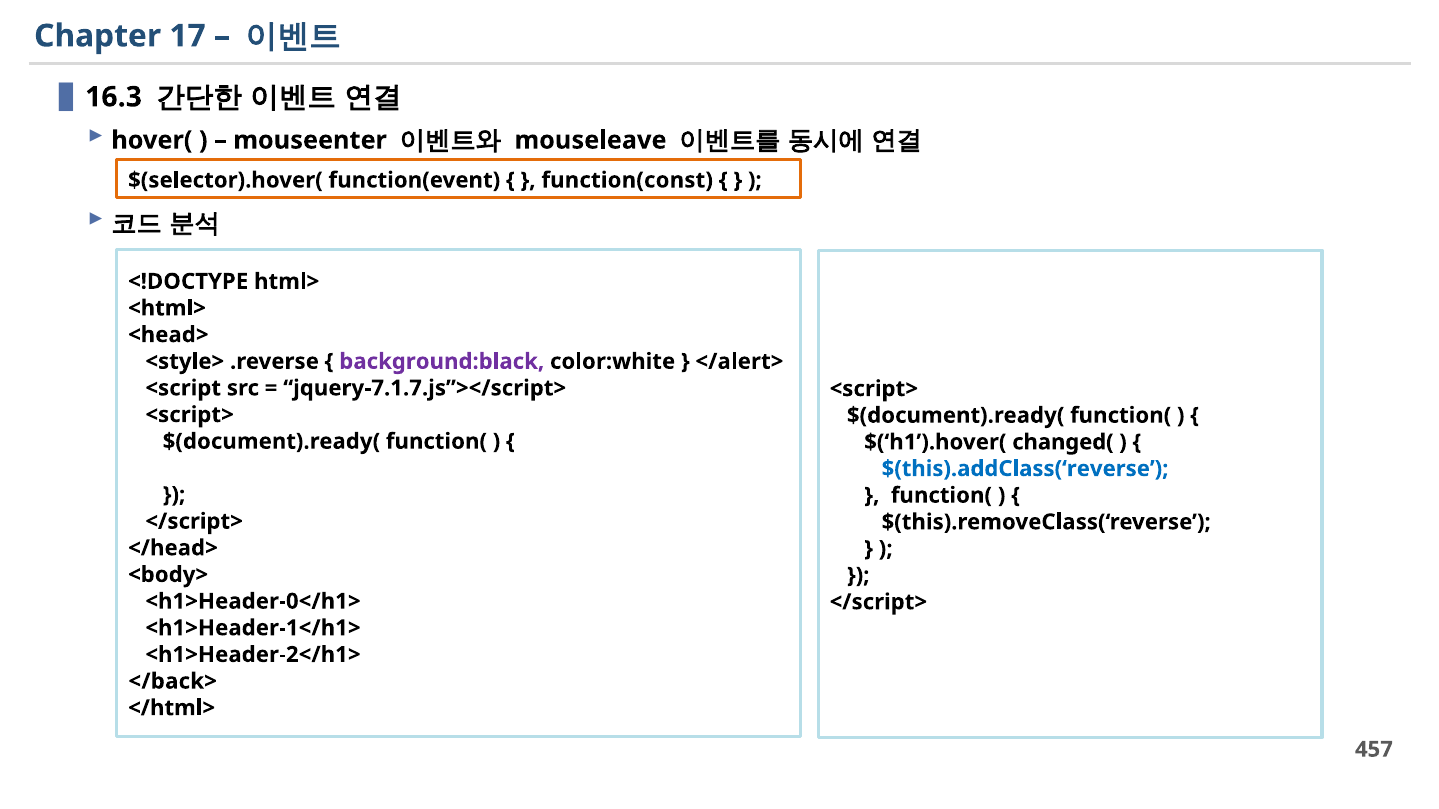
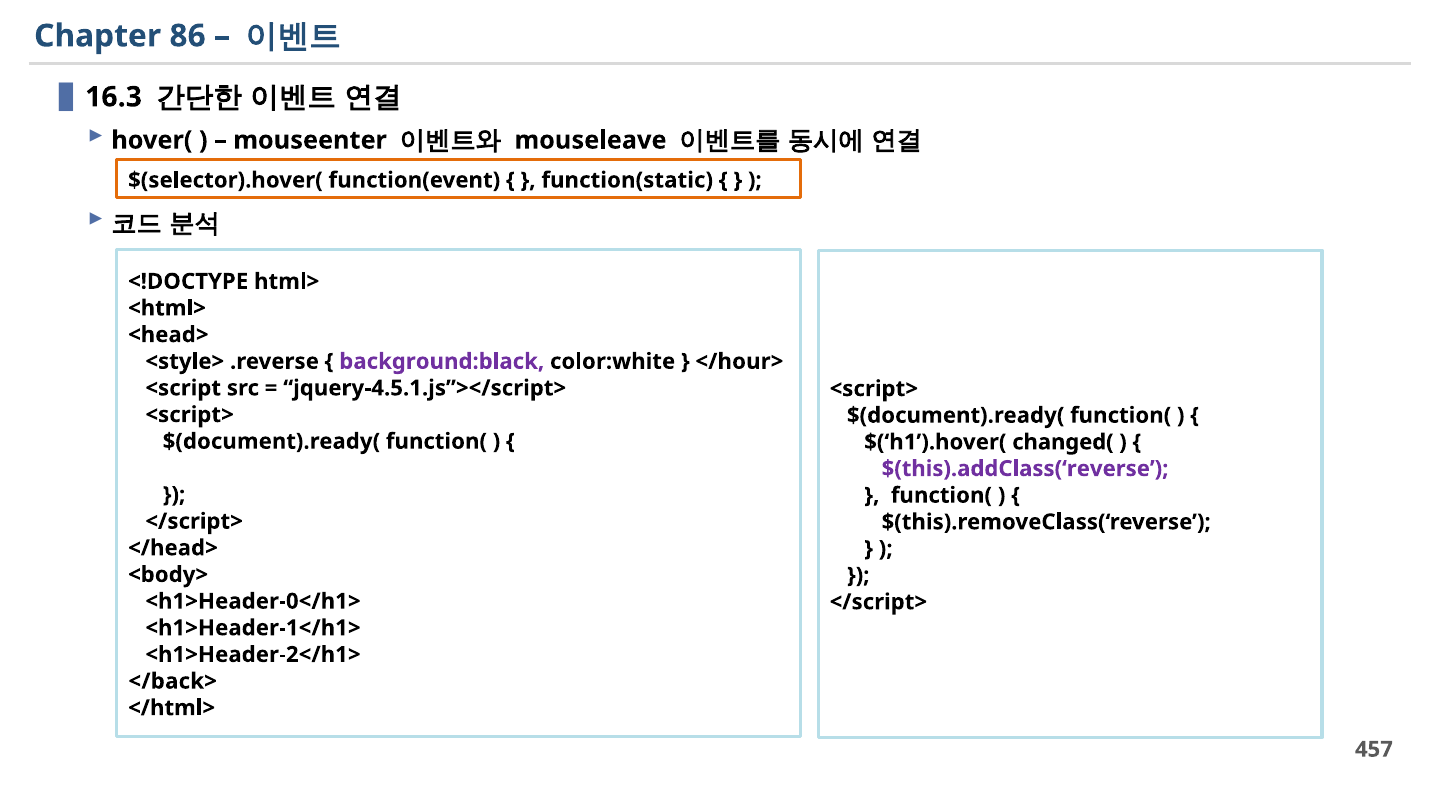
17: 17 -> 86 (188, 36)
function(const: function(const -> function(static (627, 180)
</alert>: </alert> -> </hour> (739, 362)
jquery-7.1.7.js”></script>: jquery-7.1.7.js”></script> -> jquery-4.5.1.js”></script> (425, 388)
$(this).addClass(‘reverse colour: blue -> purple (1025, 469)
